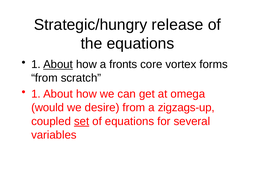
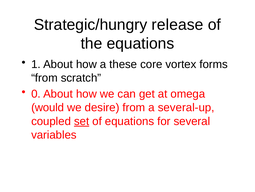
About underline: present -> none (58, 64)
fronts: fronts -> these (123, 64)
1: 1 -> 0 (36, 94)
zigzags-up: zigzags-up -> several-up (186, 107)
